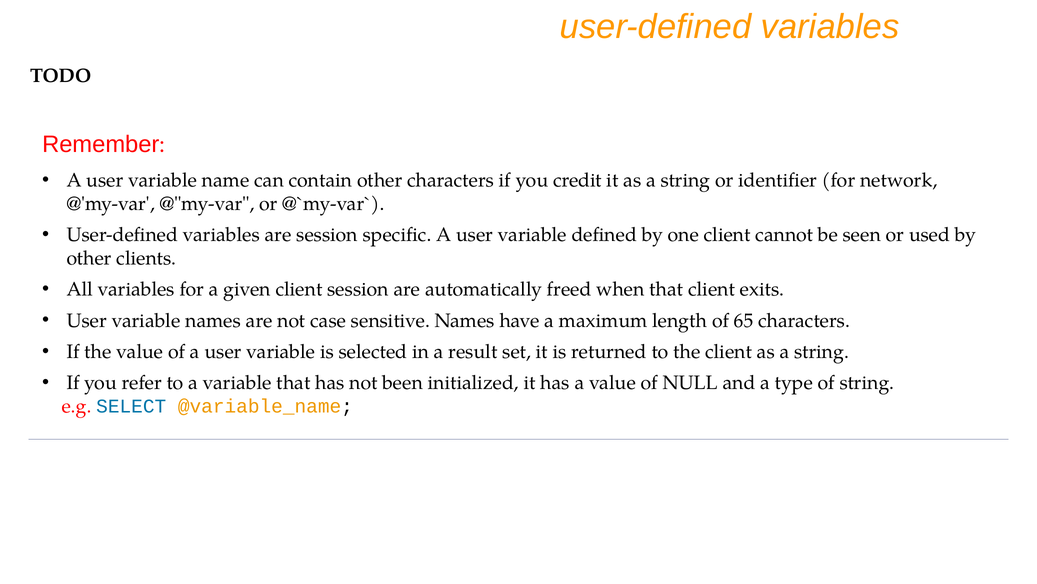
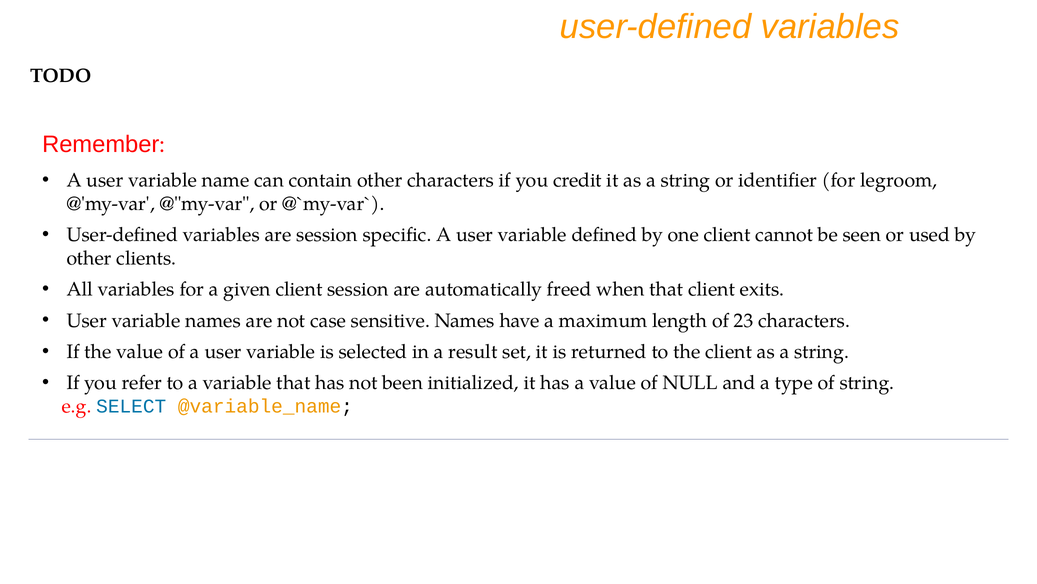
network: network -> legroom (899, 180)
65: 65 -> 23 (744, 320)
